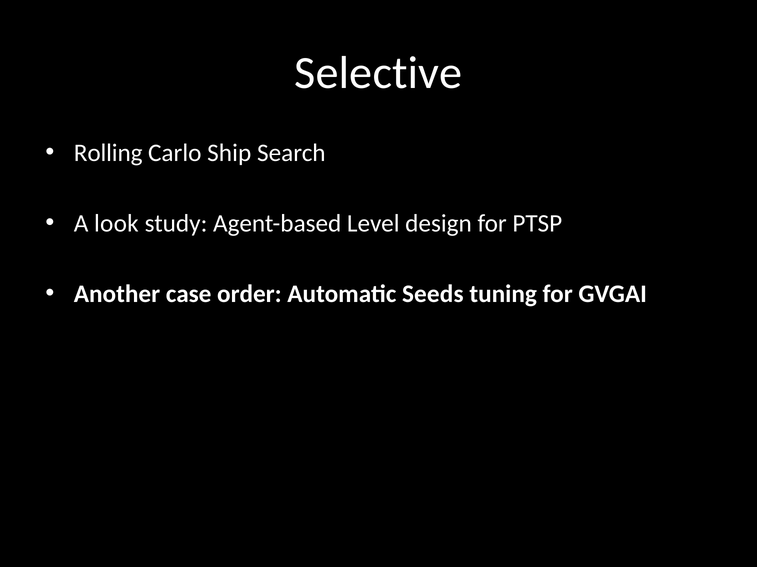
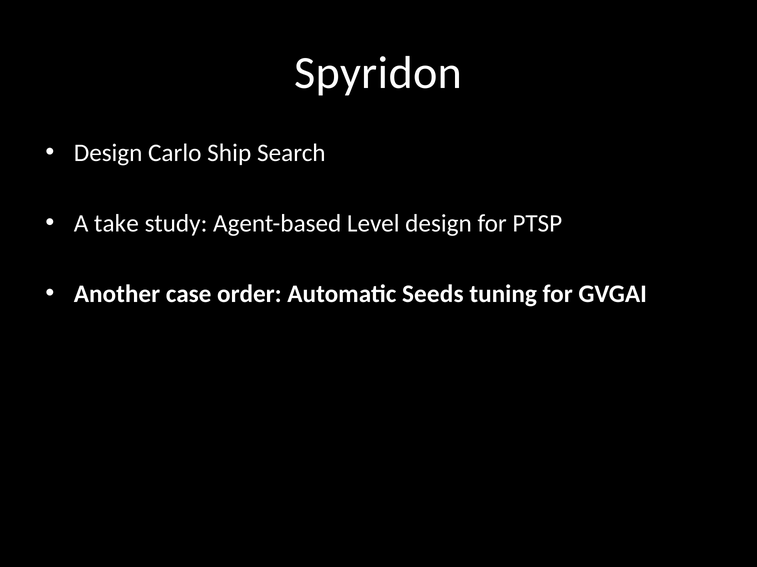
Selective: Selective -> Spyridon (378, 73)
Rolling: Rolling -> Design (108, 153)
look: look -> take (116, 224)
